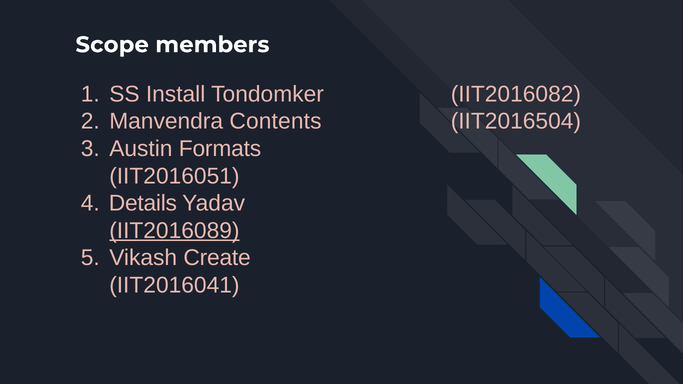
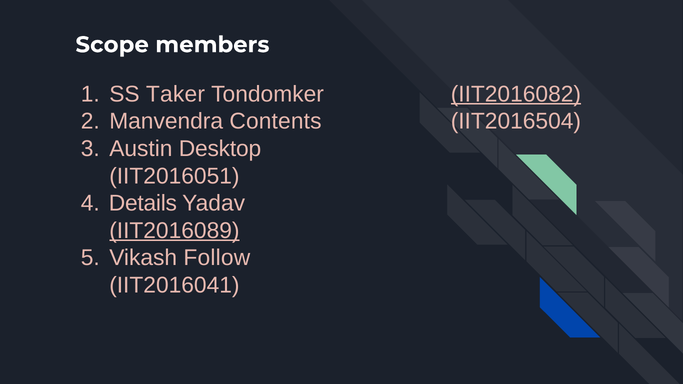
Install: Install -> Taker (176, 94)
IIT2016082 underline: none -> present (516, 94)
Formats: Formats -> Desktop (220, 149)
Create: Create -> Follow (217, 258)
